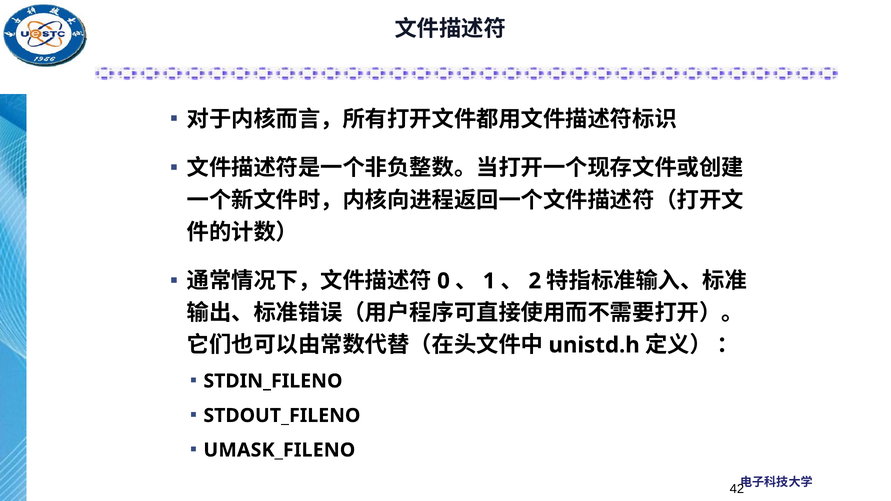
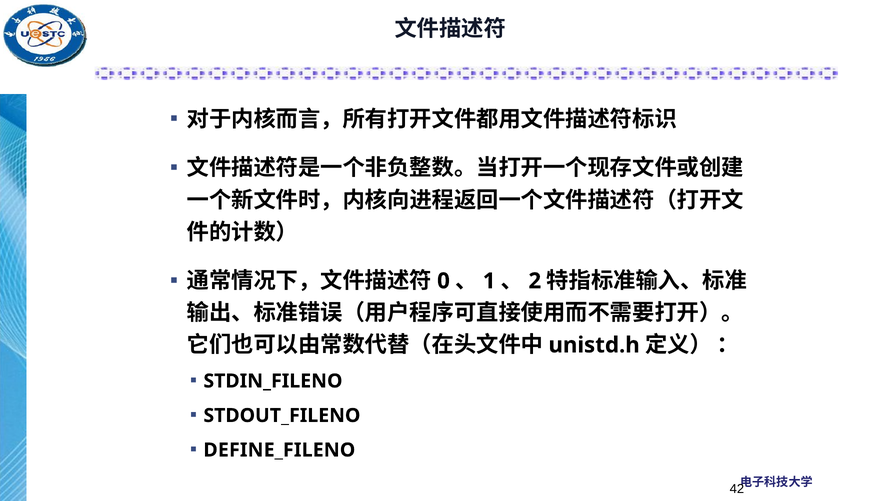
UMASK_FILENO: UMASK_FILENO -> DEFINE_FILENO (279, 450)
